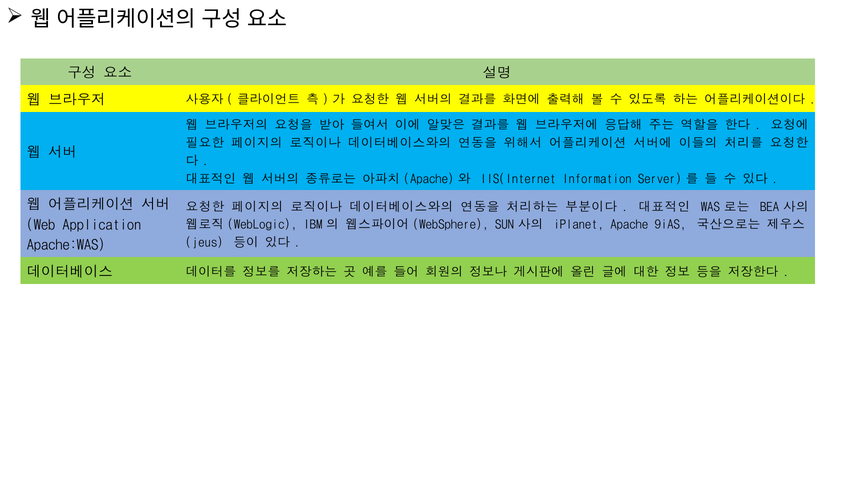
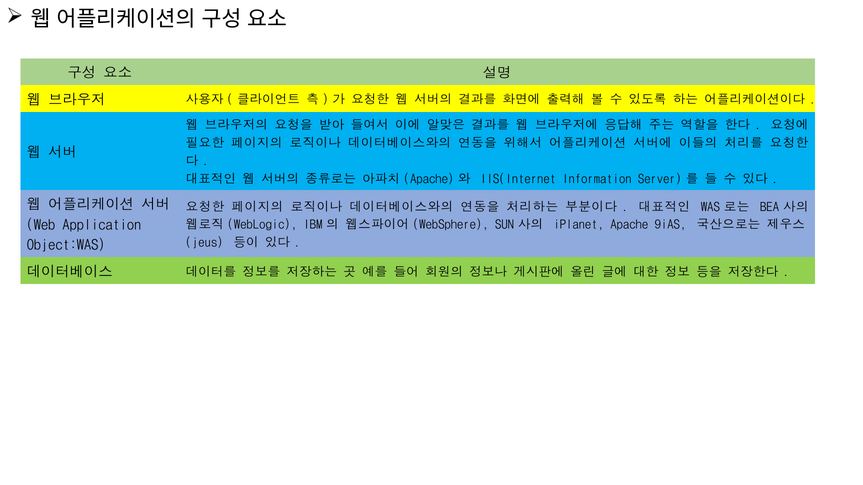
Apache:WAS: Apache:WAS -> Object:WAS (66, 245)
